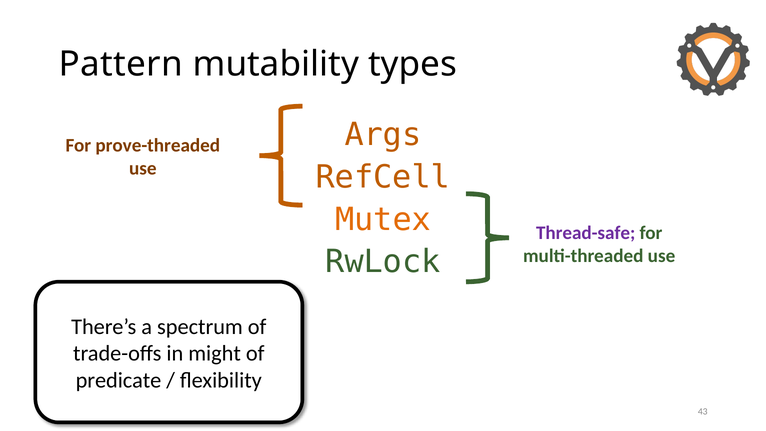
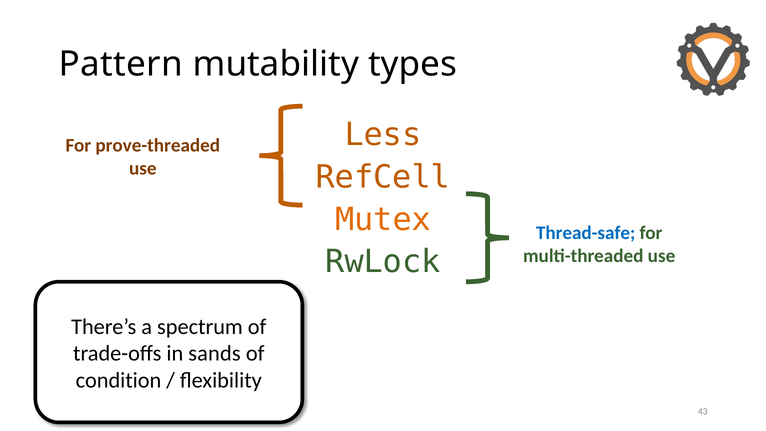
Args: Args -> Less (383, 135)
Thread-safe colour: purple -> blue (586, 233)
might: might -> sands (214, 353)
predicate: predicate -> condition (118, 380)
